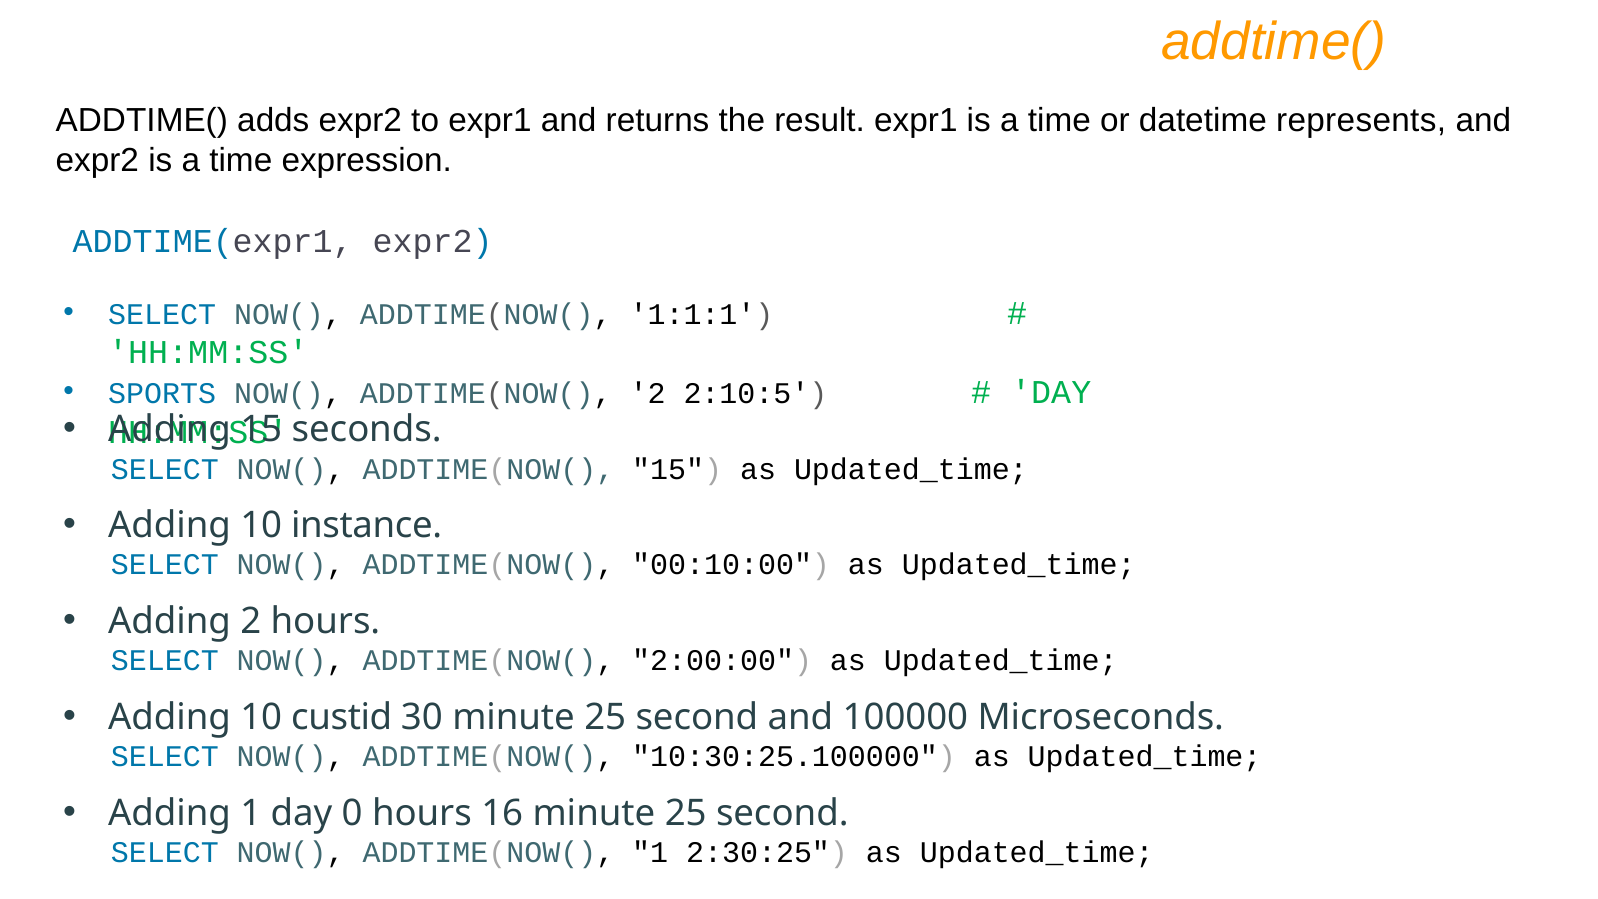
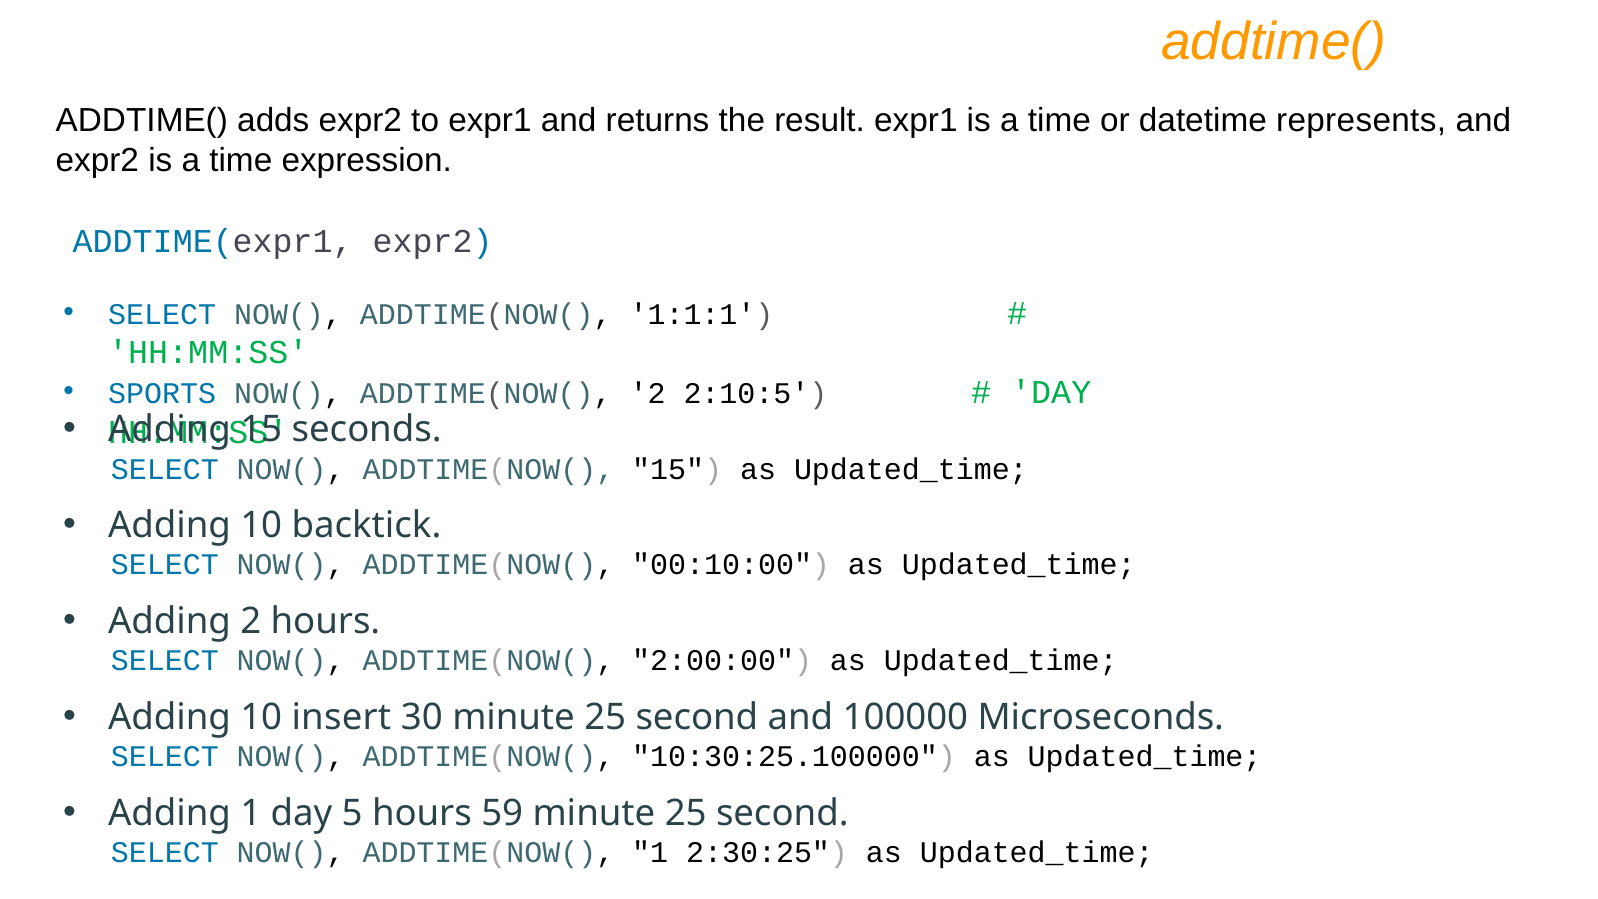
instance: instance -> backtick (366, 525)
custid: custid -> insert (341, 717)
0: 0 -> 5 (352, 813)
16: 16 -> 59 (502, 813)
